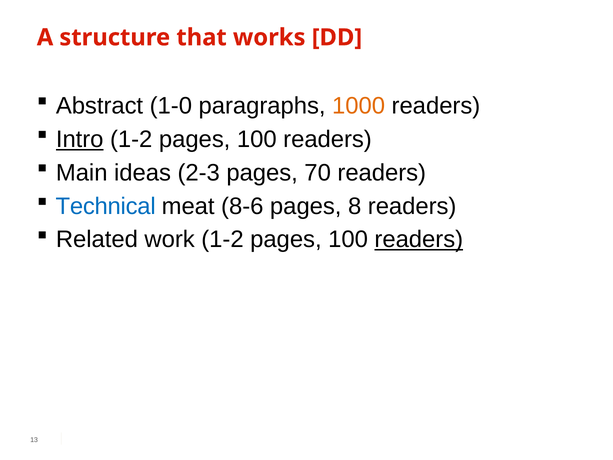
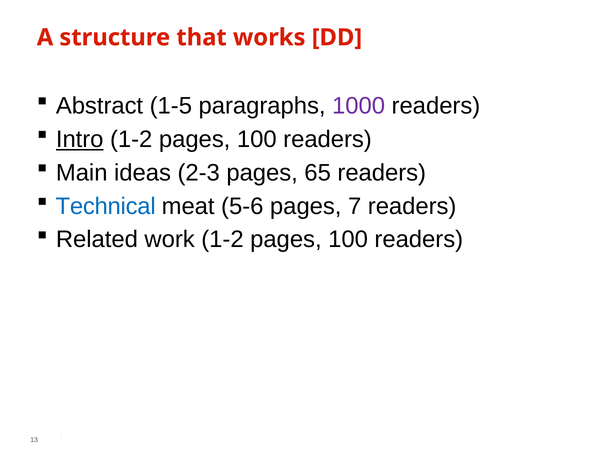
1-0: 1-0 -> 1-5 (171, 106)
1000 colour: orange -> purple (359, 106)
70: 70 -> 65 (318, 173)
8-6: 8-6 -> 5-6 (242, 206)
8: 8 -> 7 (355, 206)
readers underline: present -> none (419, 239)
